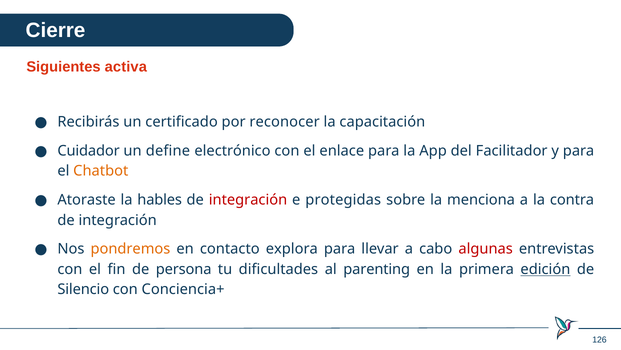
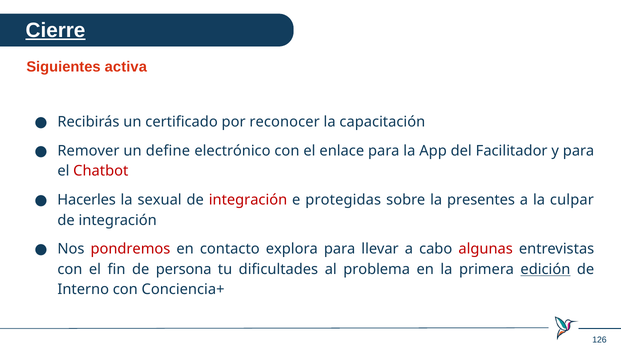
Cierre underline: none -> present (55, 30)
Cuidador: Cuidador -> Remover (88, 151)
Chatbot colour: orange -> red (101, 171)
Atoraste: Atoraste -> Hacerles (87, 200)
hables: hables -> sexual (160, 200)
menciona: menciona -> presentes (481, 200)
contra: contra -> culpar (572, 200)
pondremos colour: orange -> red (130, 249)
parenting: parenting -> problema (377, 269)
Silencio: Silencio -> Interno (83, 289)
